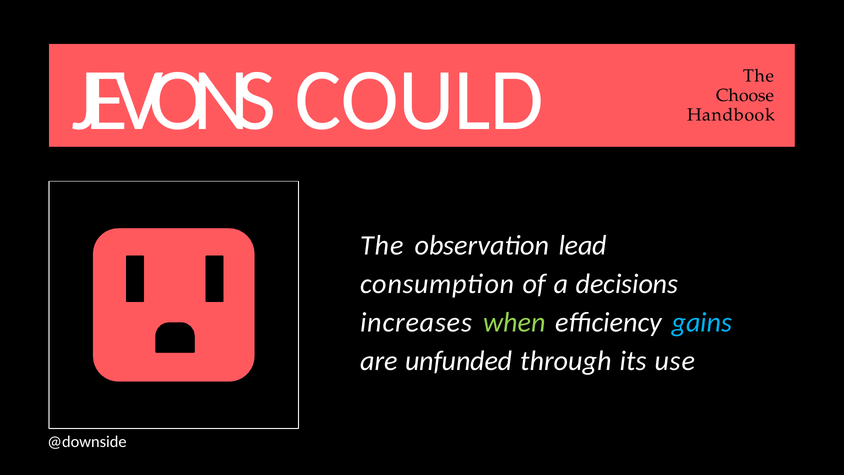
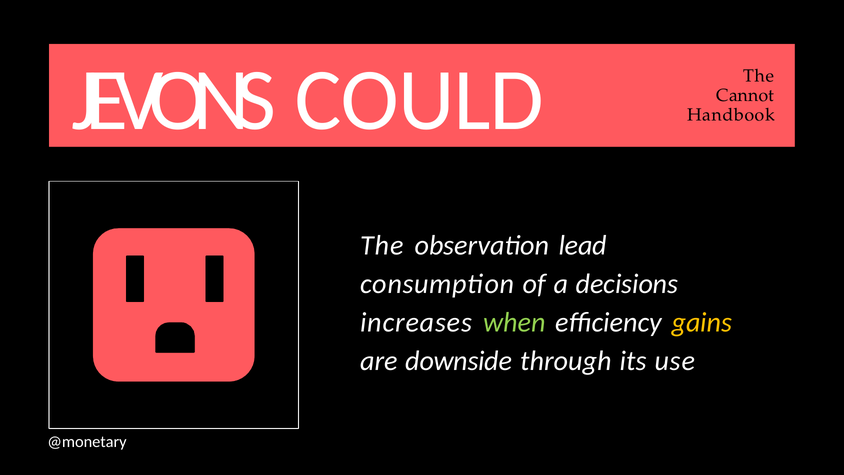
Choose: Choose -> Cannot (745, 95)
gains colour: light blue -> yellow (702, 322)
unfunded: unfunded -> downside (459, 361)
@downside: @downside -> @monetary (87, 442)
